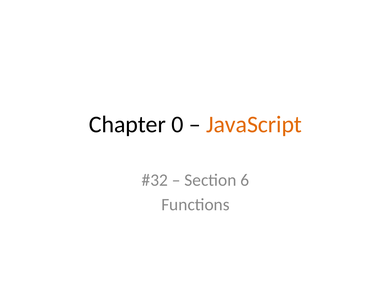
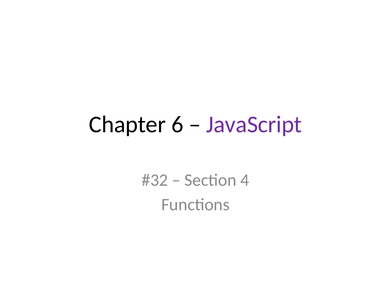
0: 0 -> 6 (177, 124)
JavaScript colour: orange -> purple (254, 124)
6: 6 -> 4 (245, 180)
